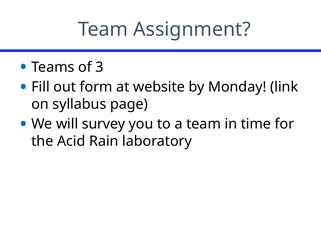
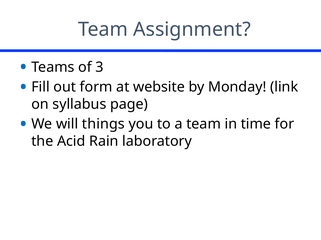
survey: survey -> things (103, 124)
